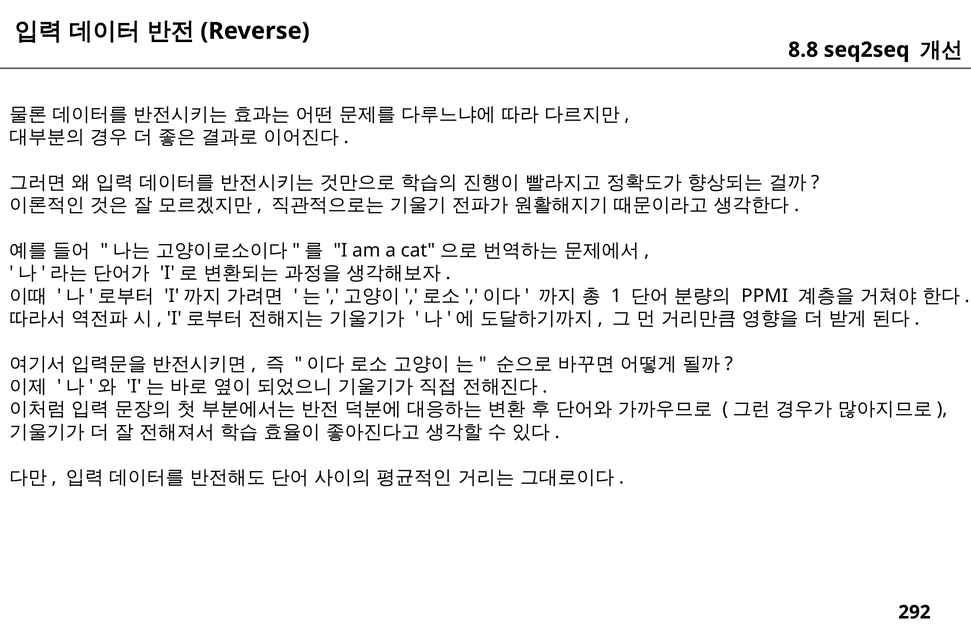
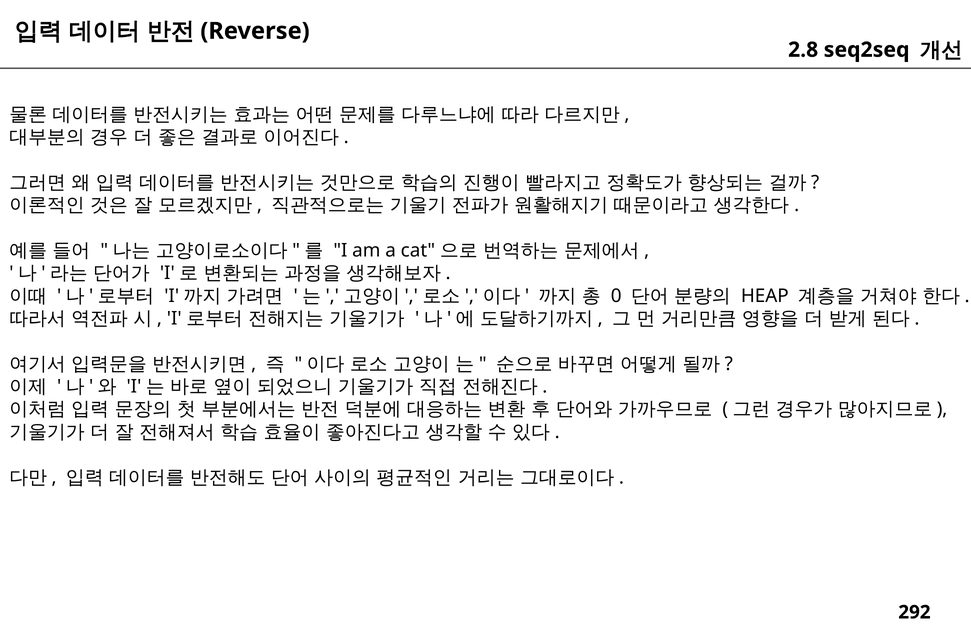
8.8: 8.8 -> 2.8 (803, 50)
1: 1 -> 0 (616, 296)
PPMI: PPMI -> HEAP (765, 296)
